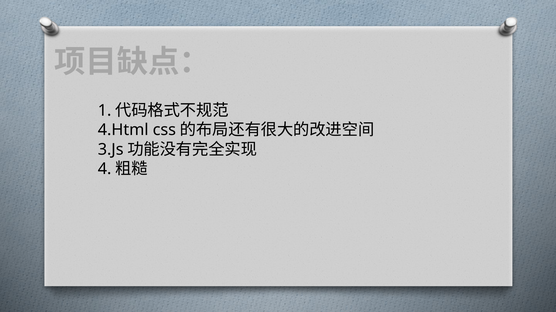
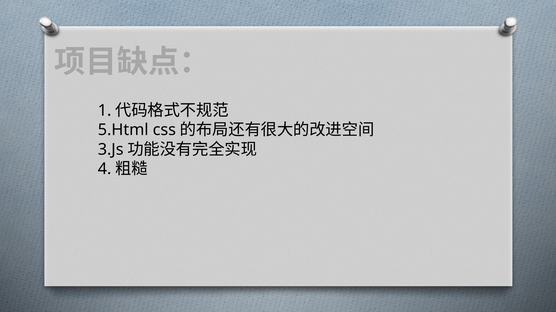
4.Html: 4.Html -> 5.Html (123, 130)
